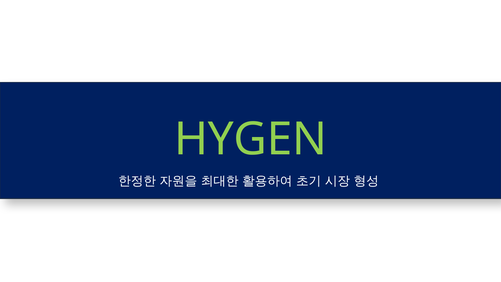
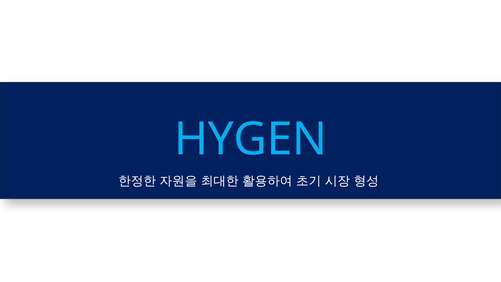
HYGEN colour: light green -> light blue (251, 139)
